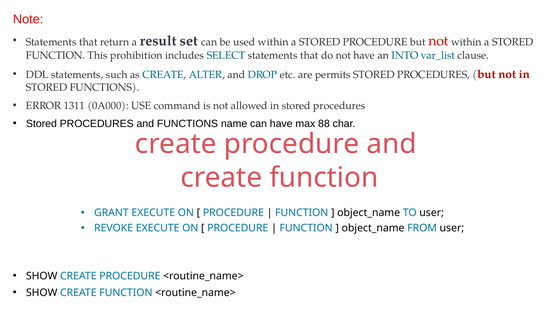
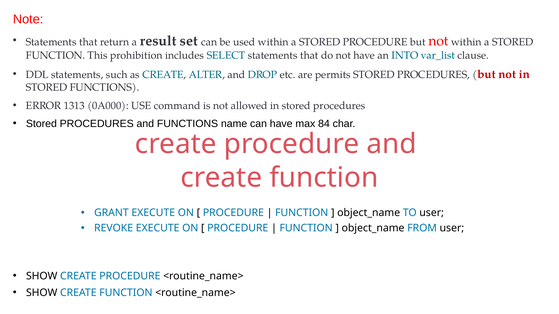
1311: 1311 -> 1313 (74, 106)
88: 88 -> 84 (324, 124)
